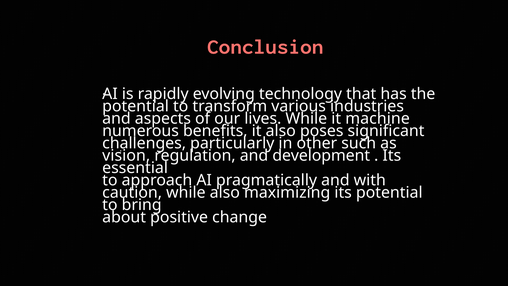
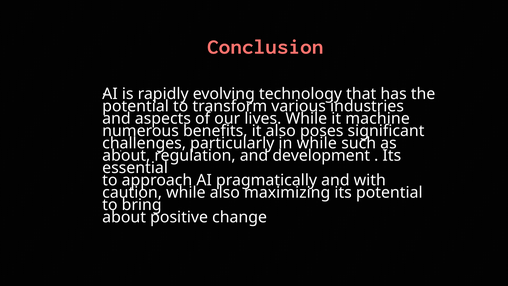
in other: other -> while (317, 143)
vision: vision -> about (126, 155)
